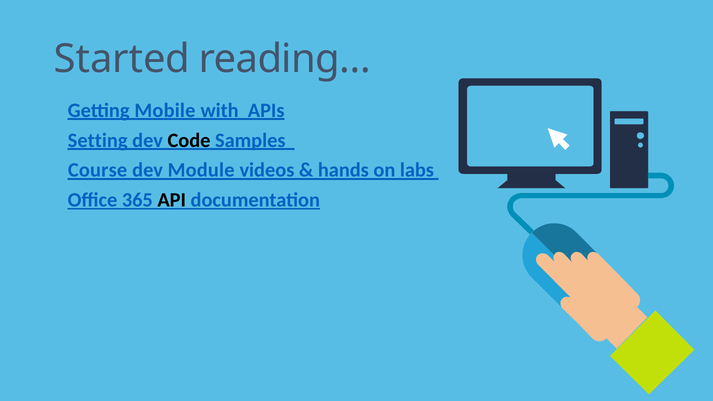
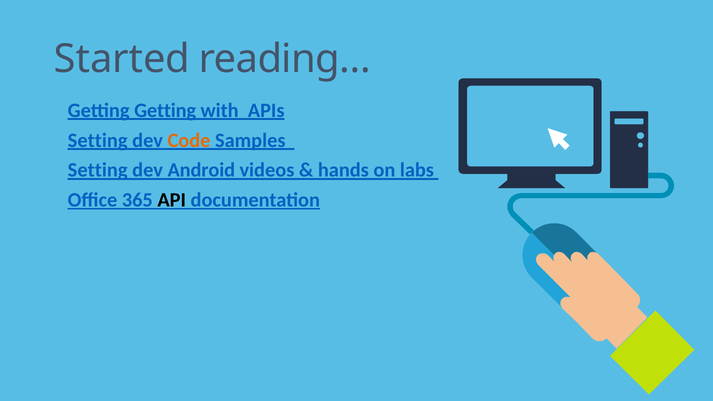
Getting Mobile: Mobile -> Getting (165, 110)
Code colour: black -> orange (189, 140)
Course: Course -> Setting (98, 170)
Module: Module -> Android (201, 170)
